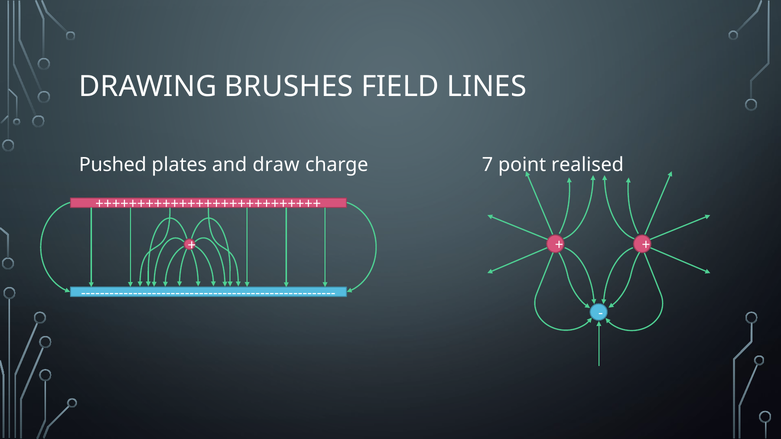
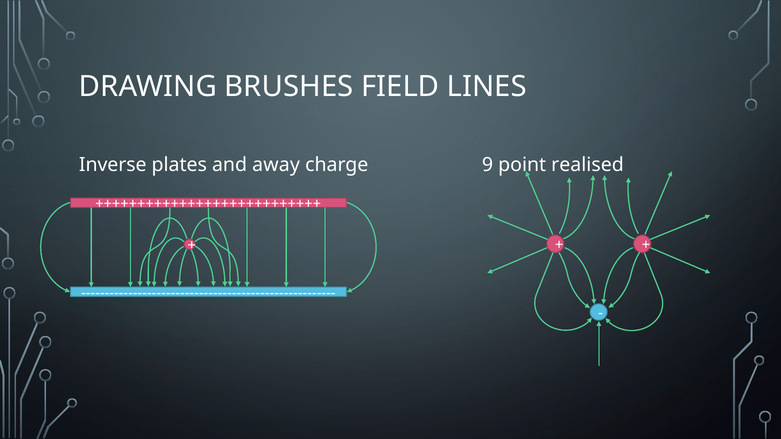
Pushed: Pushed -> Inverse (113, 165)
draw: draw -> away (276, 165)
7: 7 -> 9 (488, 165)
